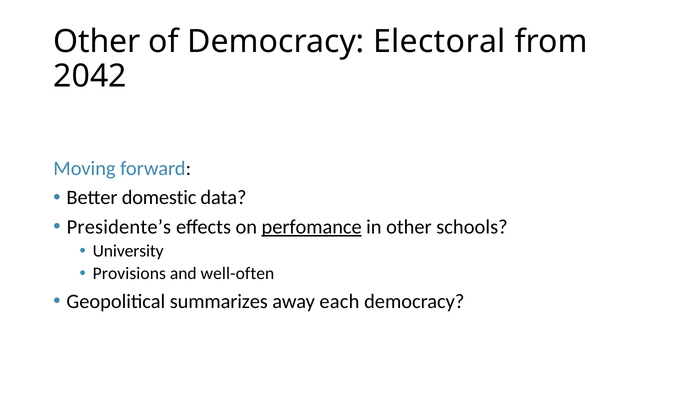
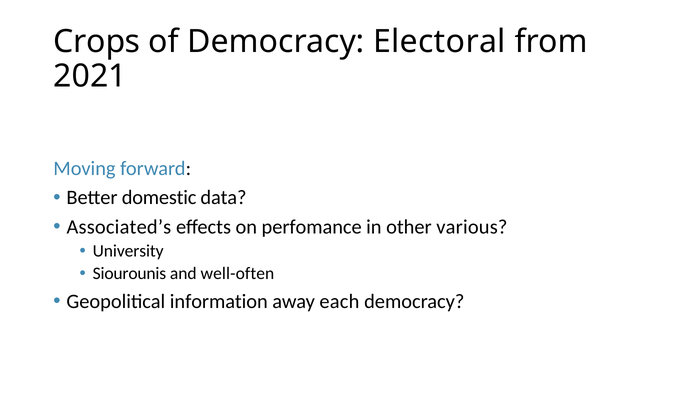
Other: Other -> Crops (97, 41)
2042: 2042 -> 2021 (90, 76)
Presidente’s: Presidente’s -> Associated’s (119, 227)
perfomance underline: present -> none (312, 227)
schools: schools -> various (472, 227)
Provisions: Provisions -> Siourounis (129, 273)
summarizes: summarizes -> information (219, 301)
